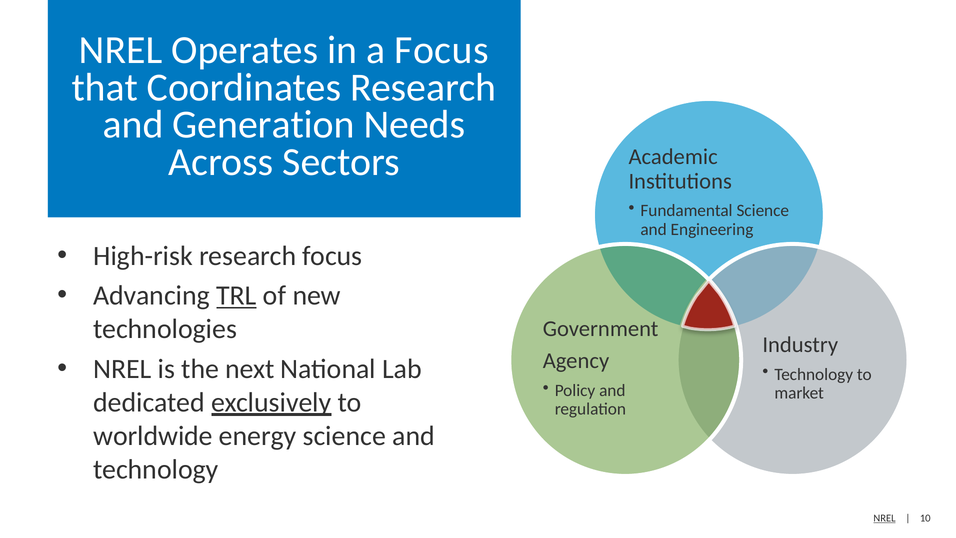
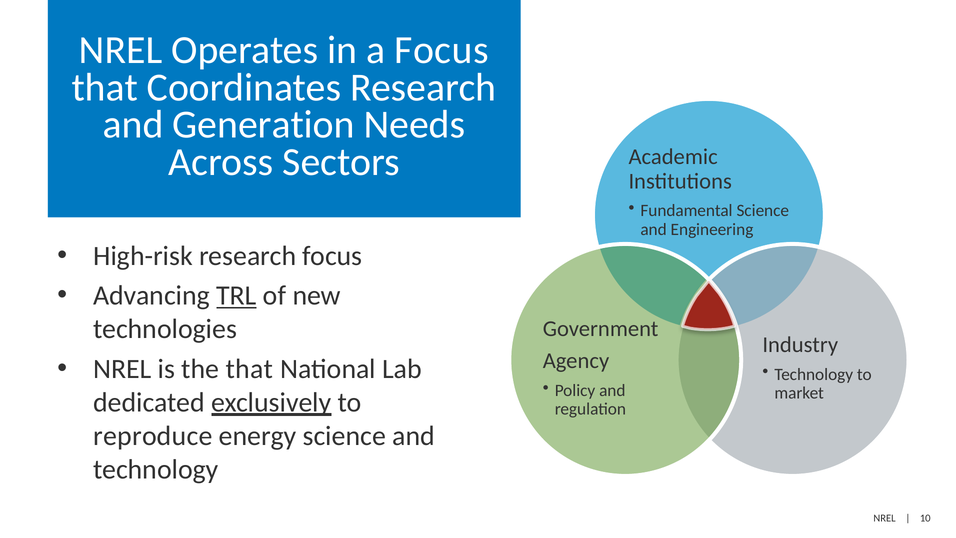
the next: next -> that (250, 369)
worldwide: worldwide -> reproduce (153, 436)
NREL underline: present -> none (885, 518)
